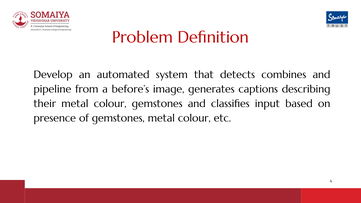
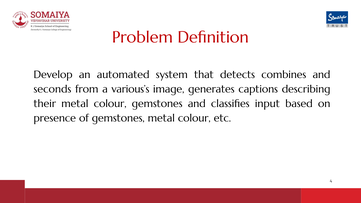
pipeline: pipeline -> seconds (52, 89)
before’s: before’s -> various’s (130, 89)
